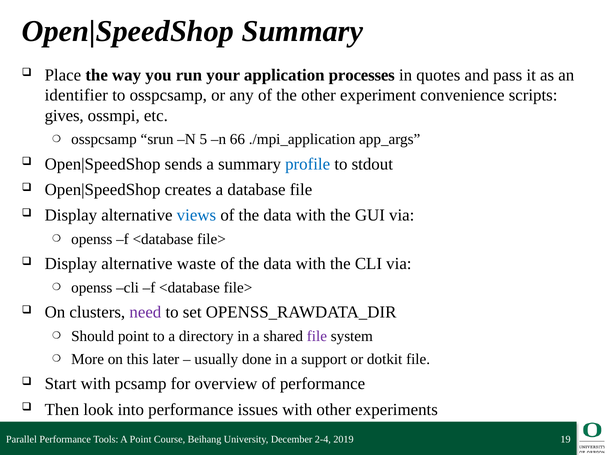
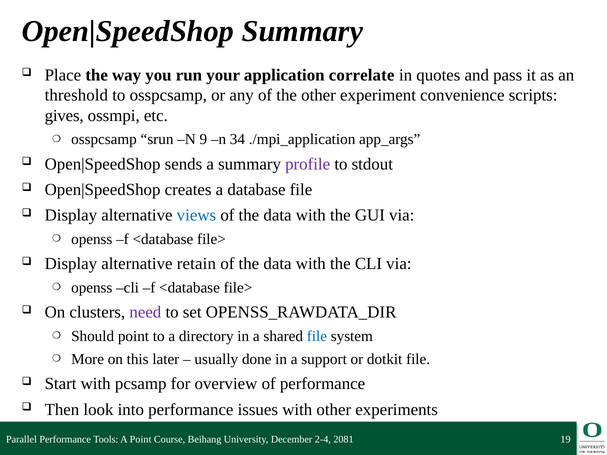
processes: processes -> correlate (362, 75)
identifier: identifier -> threshold (76, 95)
5: 5 -> 9 (203, 139)
66: 66 -> 34 (237, 139)
profile colour: blue -> purple (308, 164)
waste: waste -> retain (196, 264)
file colour: purple -> blue (317, 336)
2019: 2019 -> 2081 (343, 440)
